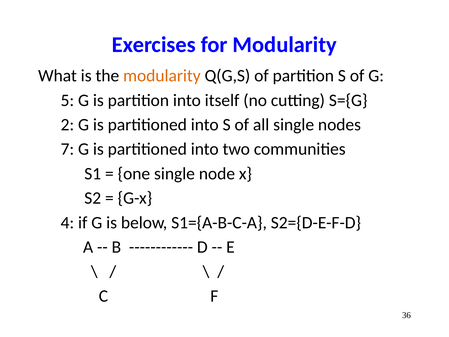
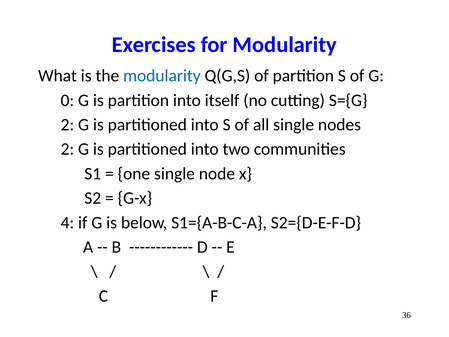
modularity colour: orange -> blue (162, 76)
5: 5 -> 0 (67, 100)
7: 7 -> 2 (67, 149)
